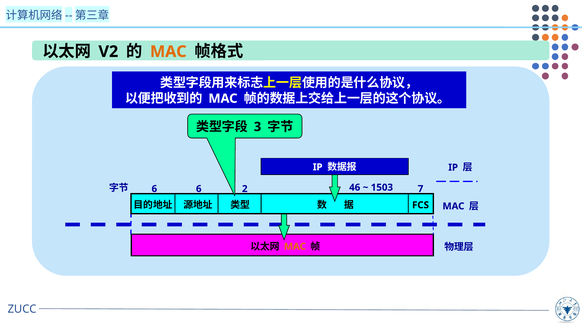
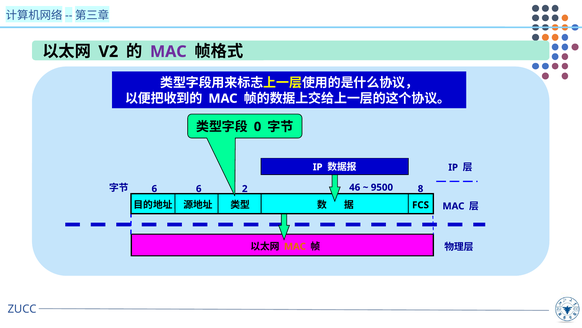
MAC colour: orange -> purple (168, 52)
3: 3 -> 0 (258, 127)
1503: 1503 -> 9500 (382, 187)
7: 7 -> 8 (421, 188)
